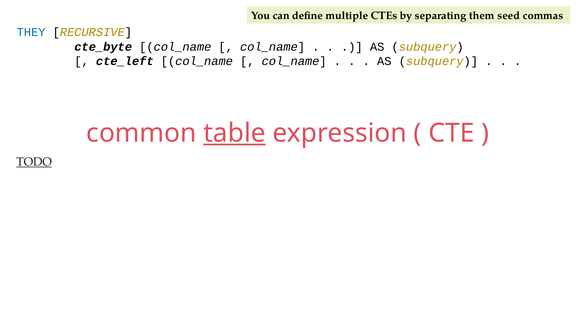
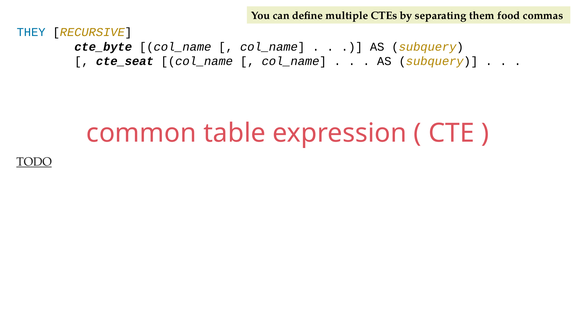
seed: seed -> food (509, 16)
cte_left: cte_left -> cte_seat (125, 61)
table underline: present -> none (235, 133)
